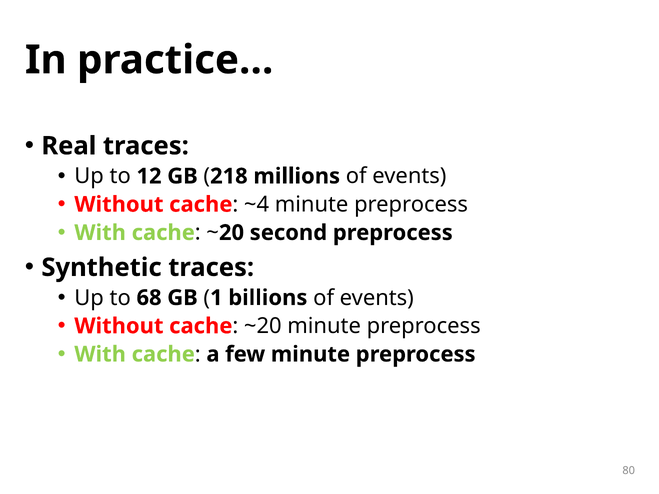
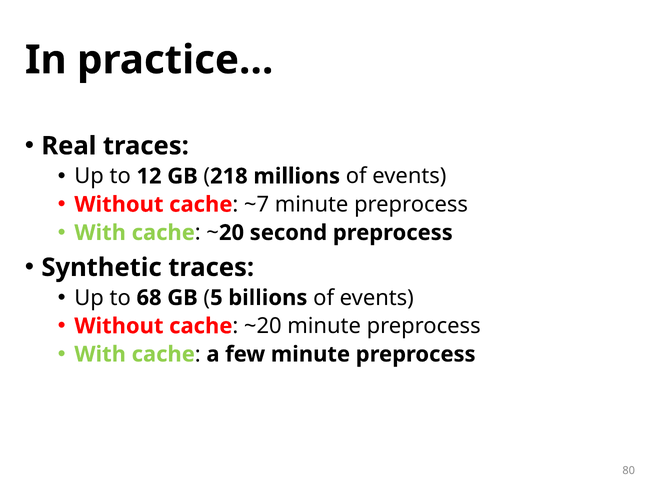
~4: ~4 -> ~7 (257, 205)
1: 1 -> 5 (216, 298)
